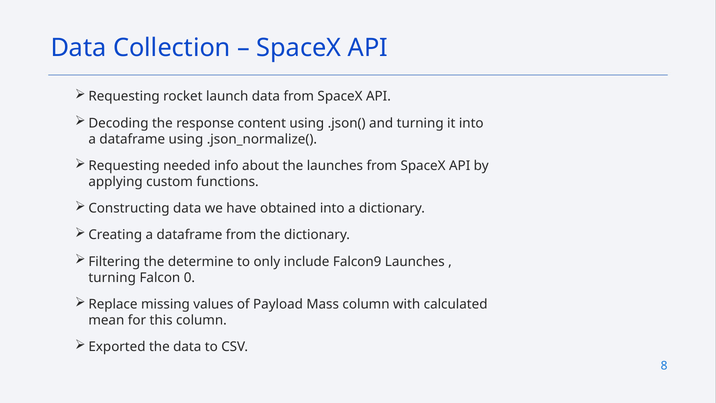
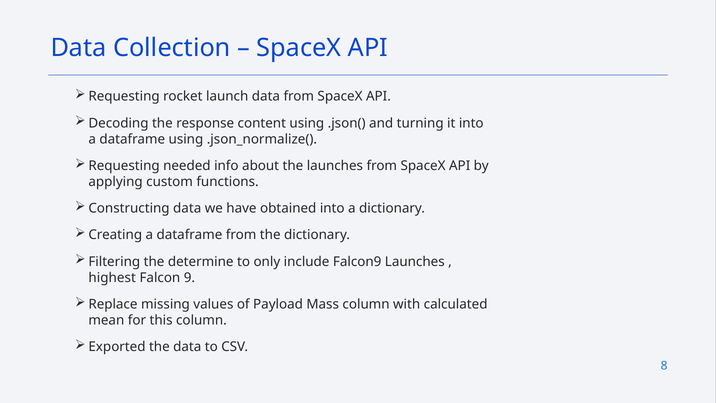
turning: turning -> highest (112, 278)
0: 0 -> 9 (189, 278)
